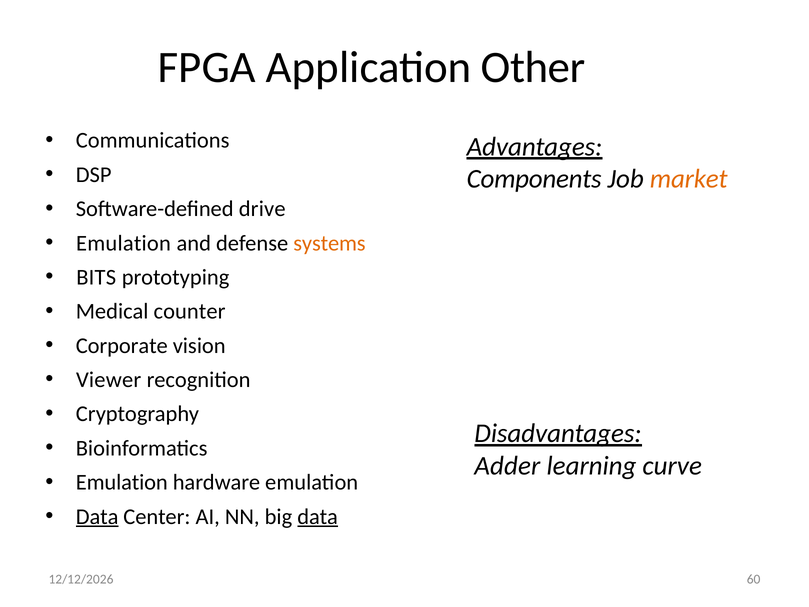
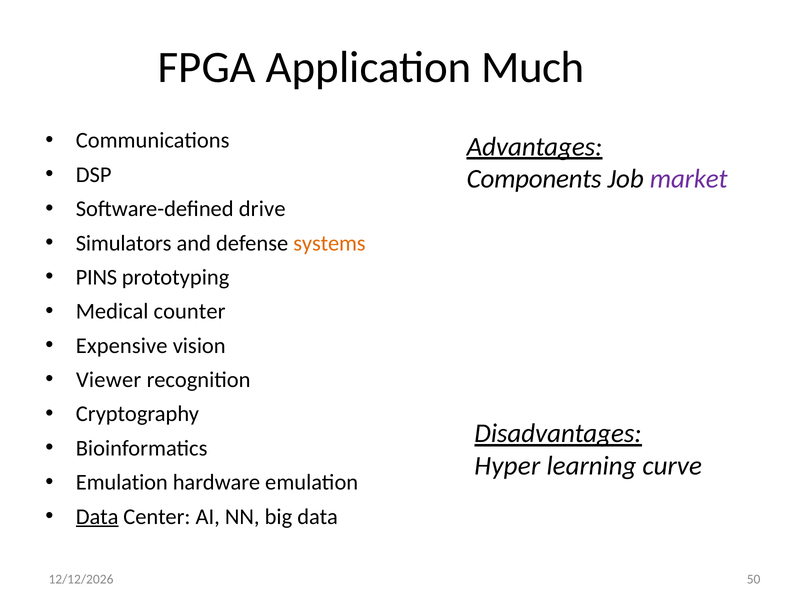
Other: Other -> Much (533, 68)
market colour: orange -> purple (689, 179)
Emulation: Emulation -> Simulators (124, 243)
BITS: BITS -> PINS (96, 277)
Corporate: Corporate -> Expensive (122, 346)
Adder: Adder -> Hyper (507, 466)
data underline: present -> none (318, 516)
60: 60 -> 50 (754, 579)
